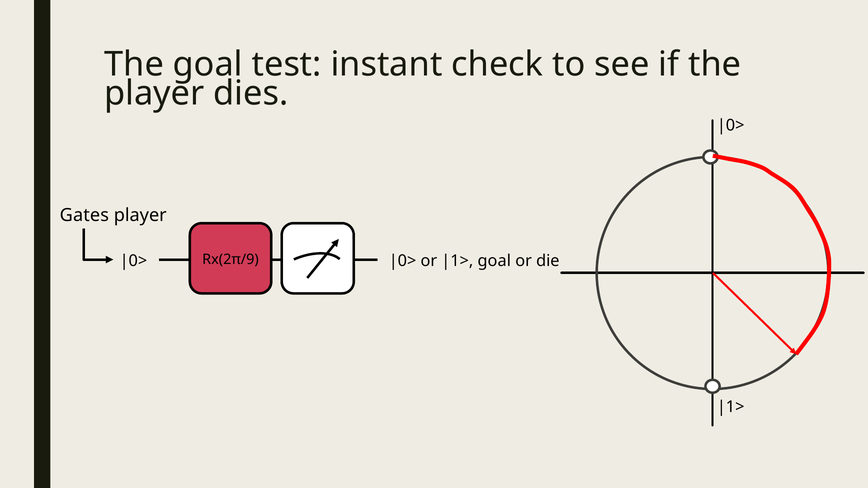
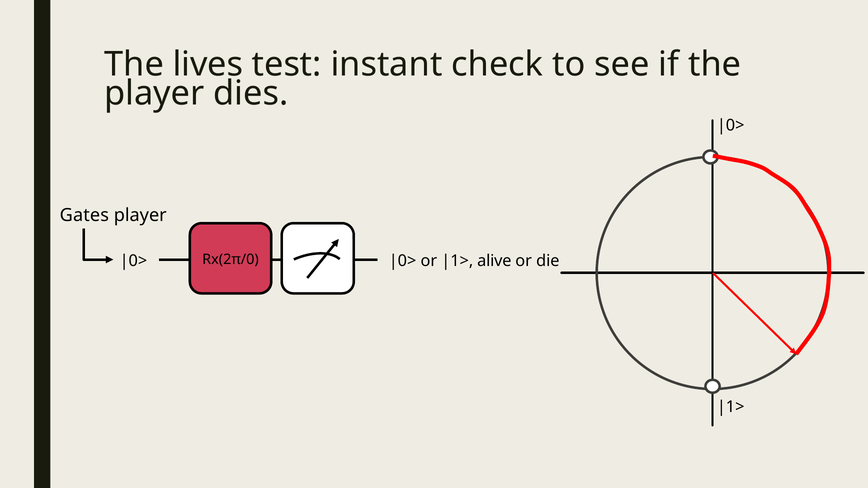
The goal: goal -> lives (208, 64)
Rx(2π/9: Rx(2π/9 -> Rx(2π/0 (230, 259)
goal: goal -> alive (494, 261)
